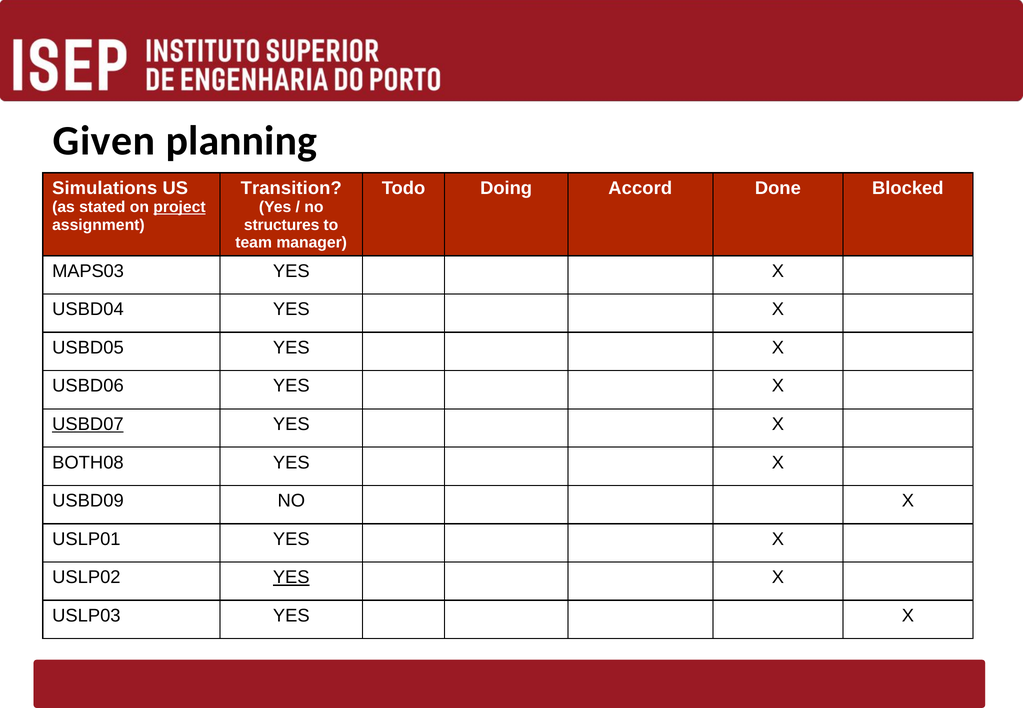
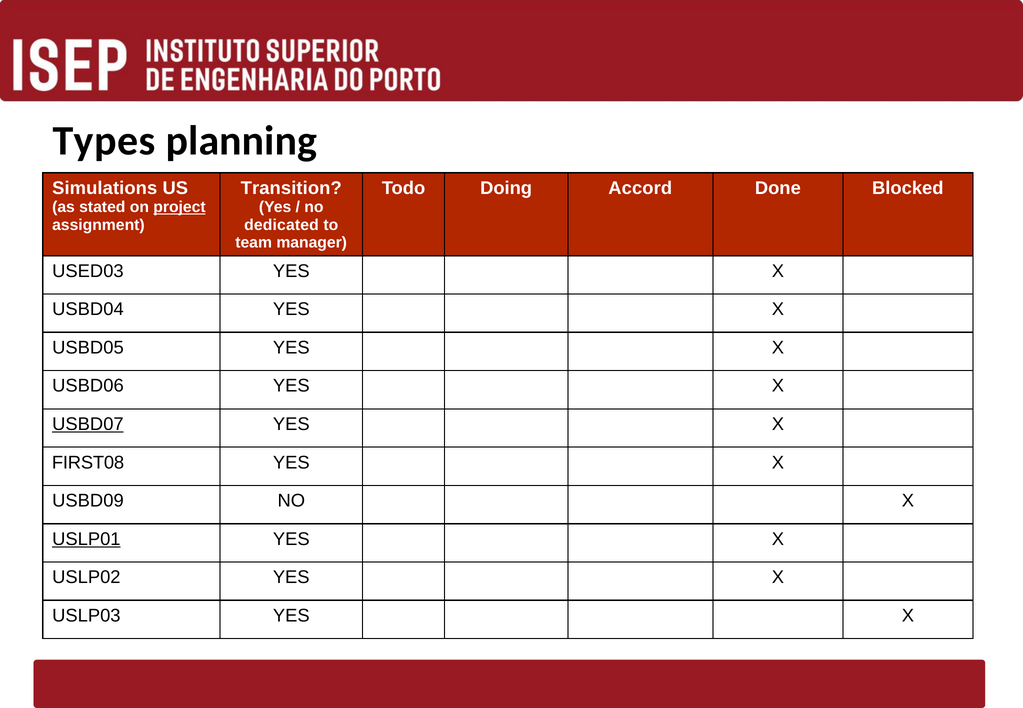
Given: Given -> Types (104, 141)
structures: structures -> dedicated (281, 225)
MAPS03: MAPS03 -> USED03 (88, 271)
BOTH08: BOTH08 -> FIRST08 (88, 463)
USLP01 underline: none -> present (86, 539)
YES underline: present -> none (291, 578)
